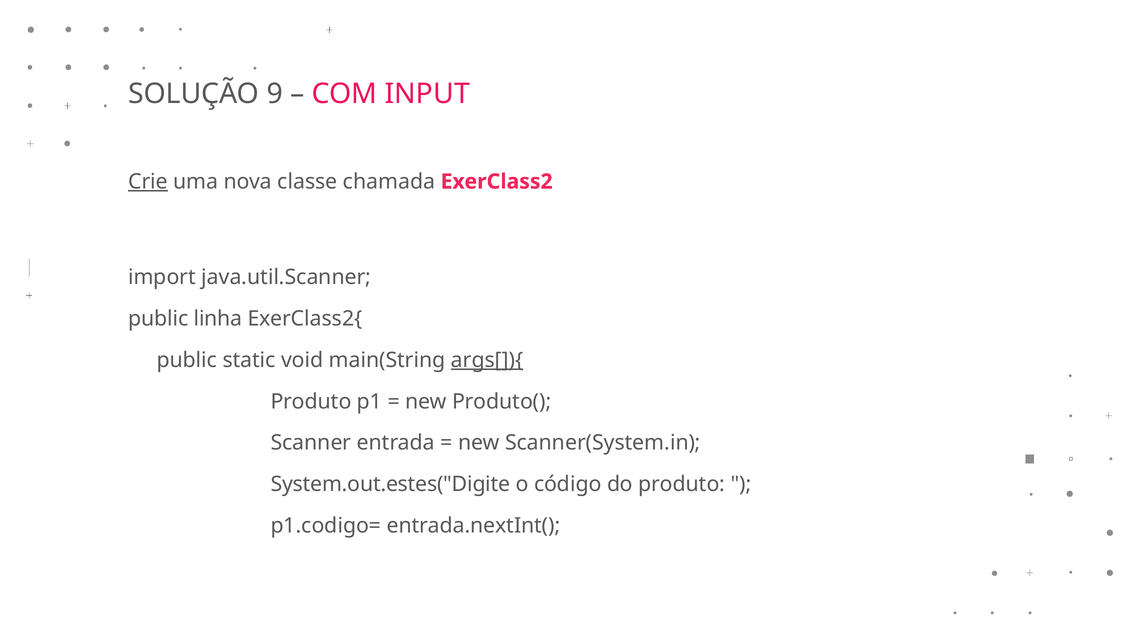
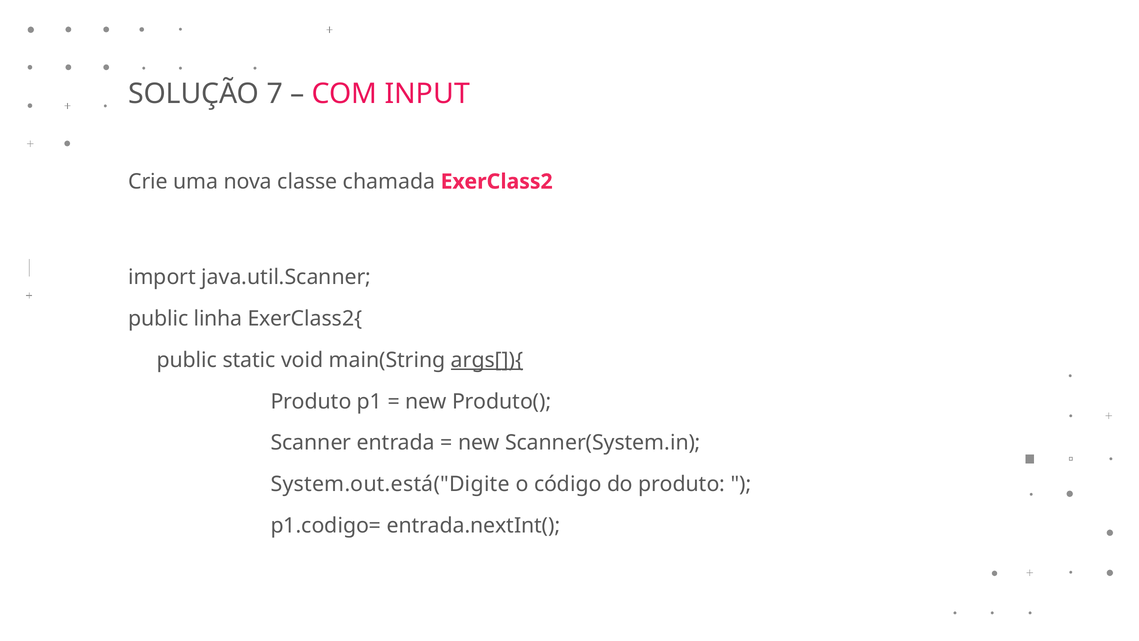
9: 9 -> 7 (275, 94)
Crie underline: present -> none (148, 182)
System.out.estes("Digite: System.out.estes("Digite -> System.out.está("Digite (390, 485)
